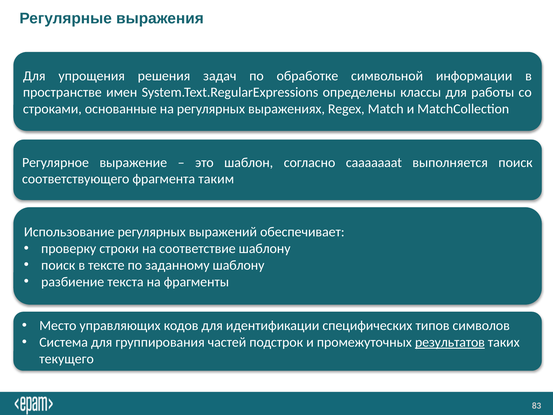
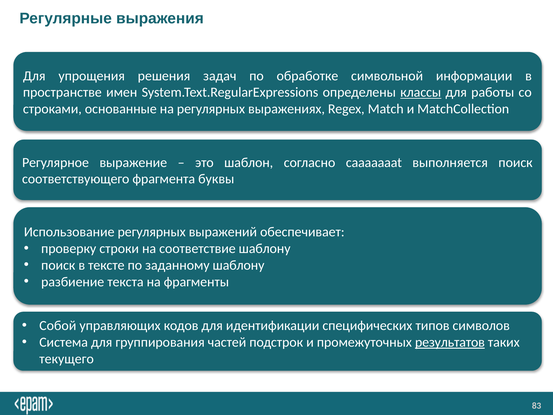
классы underline: none -> present (421, 92)
таким: таким -> буквы (216, 179)
Место: Место -> Собой (58, 325)
